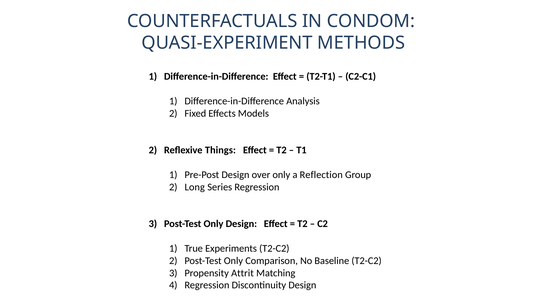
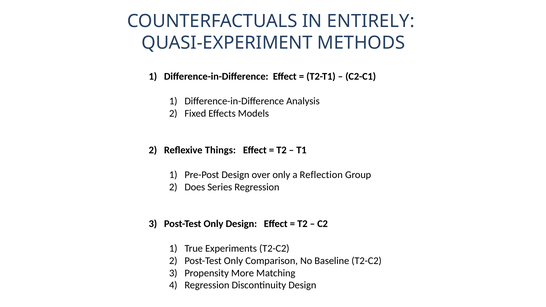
CONDOM: CONDOM -> ENTIRELY (371, 21)
Long: Long -> Does (195, 187)
Attrit: Attrit -> More (243, 273)
